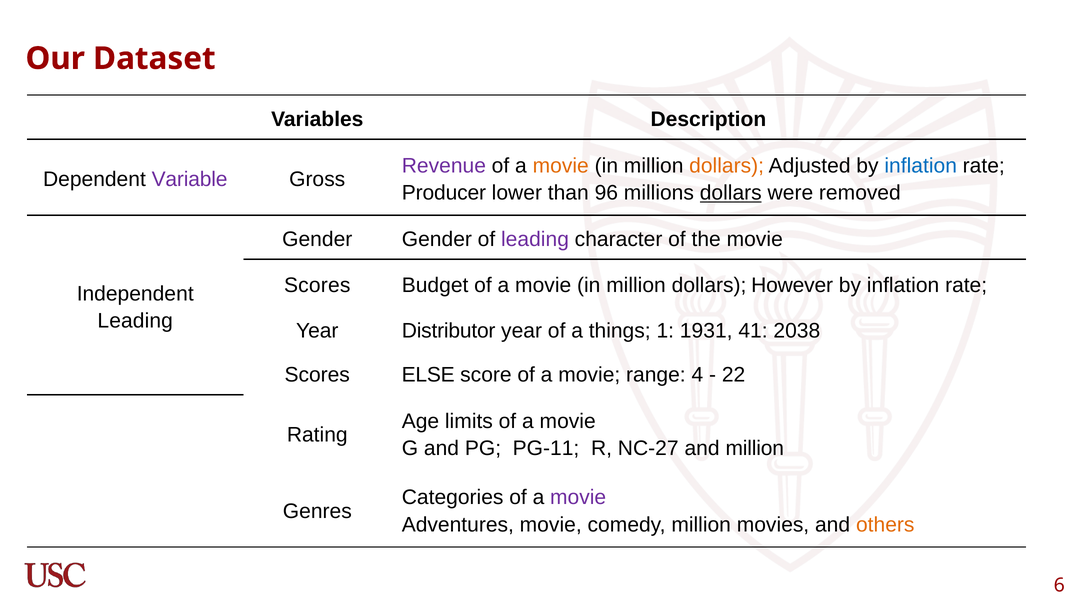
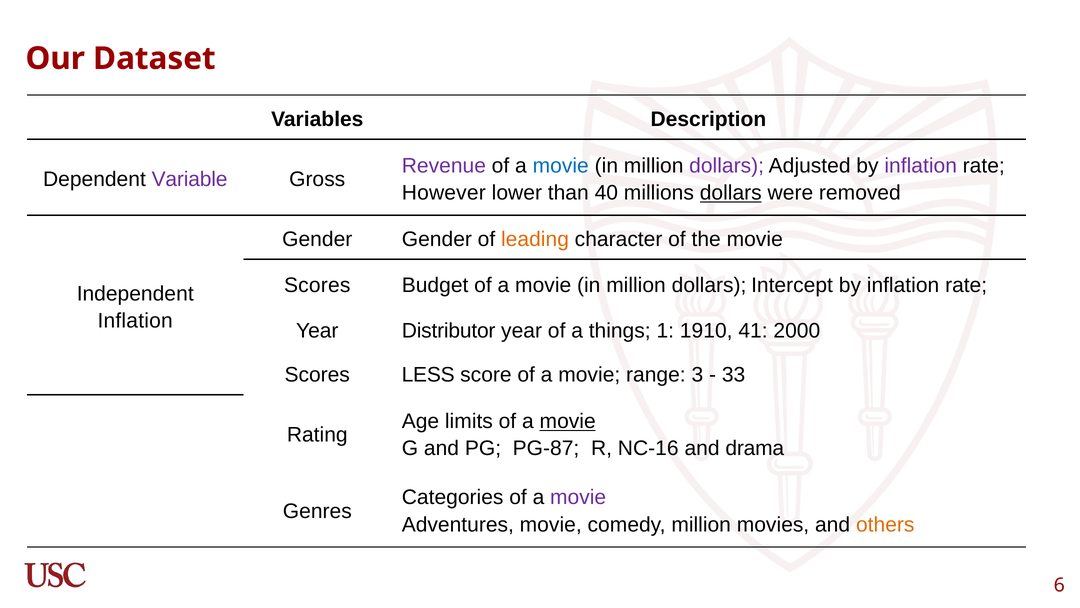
movie colour: orange -> blue (561, 166)
dollars colour: orange -> purple (727, 166)
inflation colour: blue -> purple (921, 166)
Producer: Producer -> However (444, 193)
96: 96 -> 40 (606, 193)
leading colour: purple -> orange (535, 239)
However: However -> Intercept (792, 285)
Leading: Leading -> Inflation (135, 320)
1931: 1931 -> 1910 (706, 331)
2038: 2038 -> 2000 (797, 331)
ELSE: ELSE -> LESS (428, 375)
4: 4 -> 3 (697, 375)
22: 22 -> 33 (734, 375)
movie underline: none -> present (568, 421)
PG-11: PG-11 -> PG-87 (546, 448)
NC-27: NC-27 -> NC-16 (648, 448)
and million: million -> drama (755, 448)
